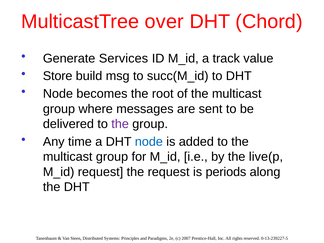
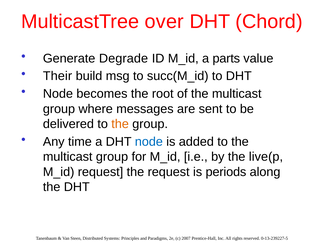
Services: Services -> Degrade (124, 58)
track: track -> parts (226, 58)
Store: Store -> Their (58, 76)
the colour: purple -> orange (120, 124)
